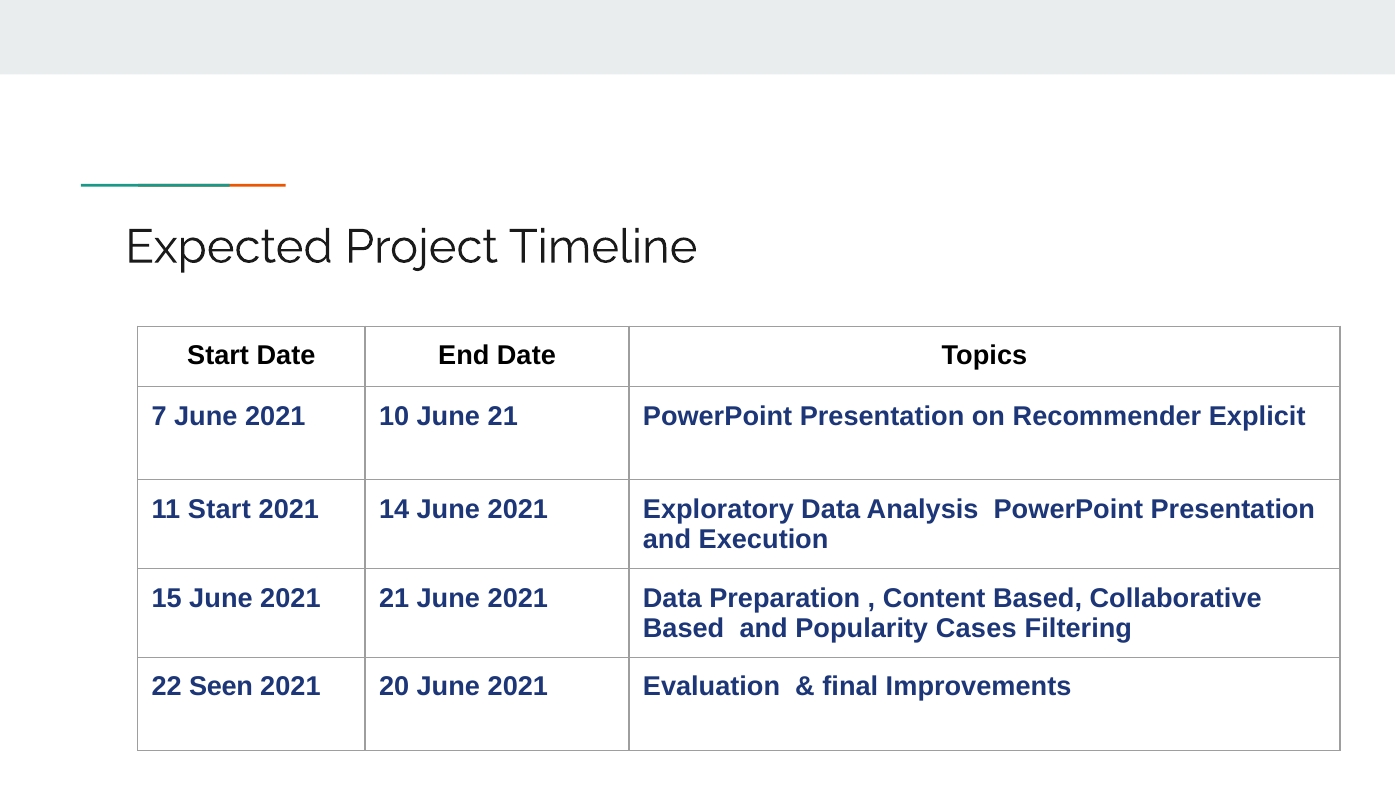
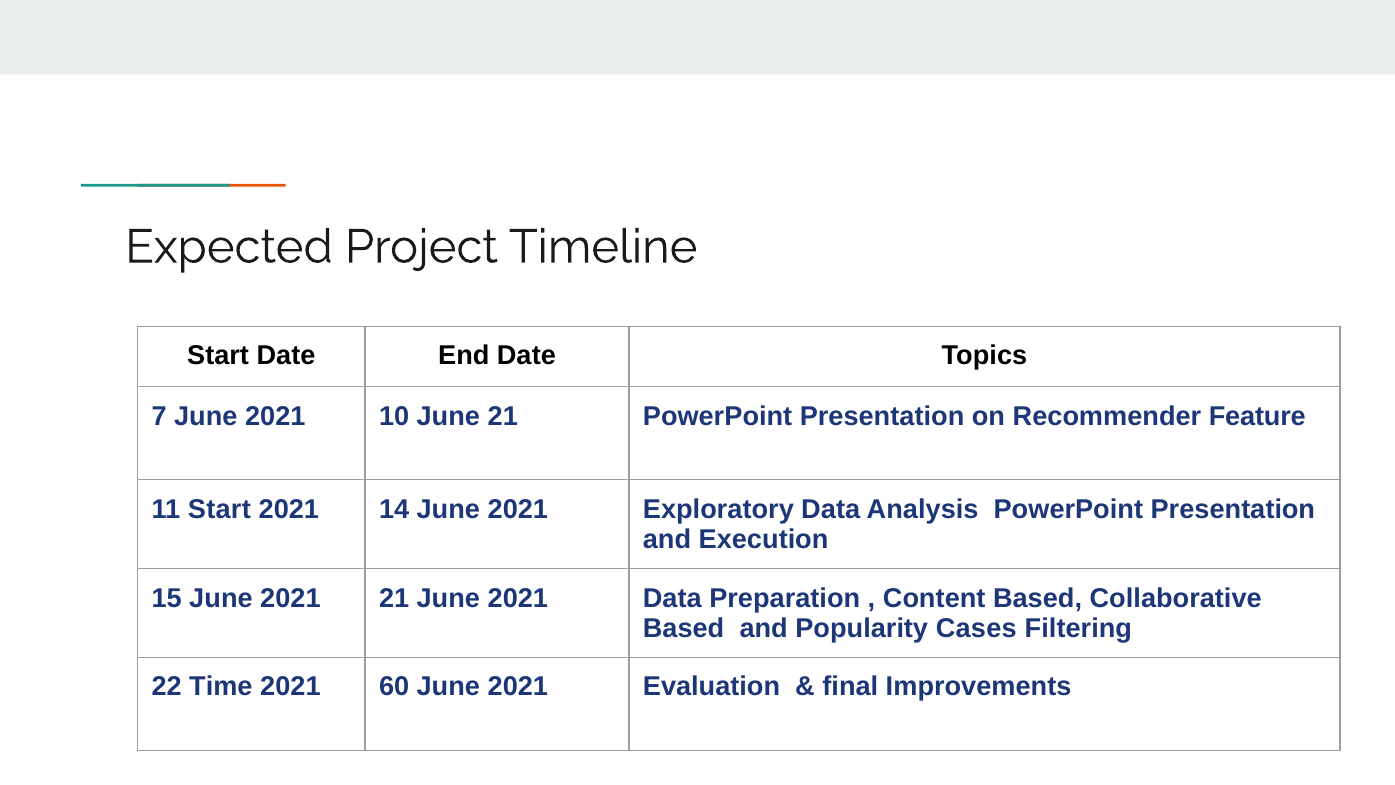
Explicit: Explicit -> Feature (1257, 416)
Seen: Seen -> Time (221, 687)
20: 20 -> 60 (394, 687)
